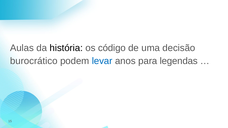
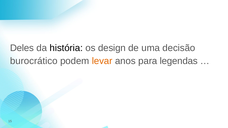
Aulas: Aulas -> Deles (22, 48)
código: código -> design (112, 48)
levar colour: blue -> orange (102, 61)
